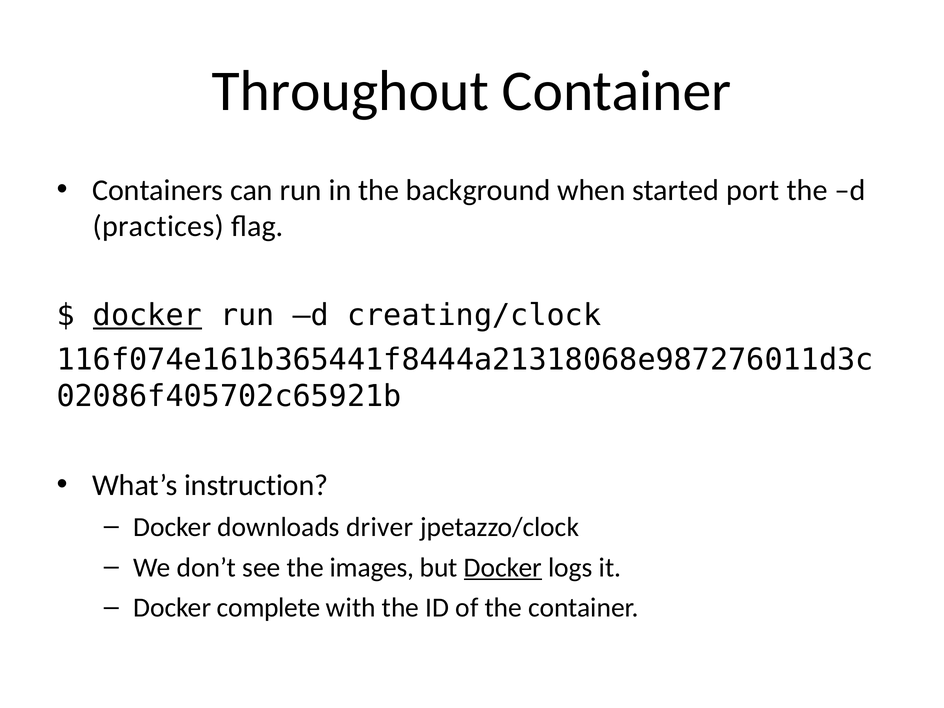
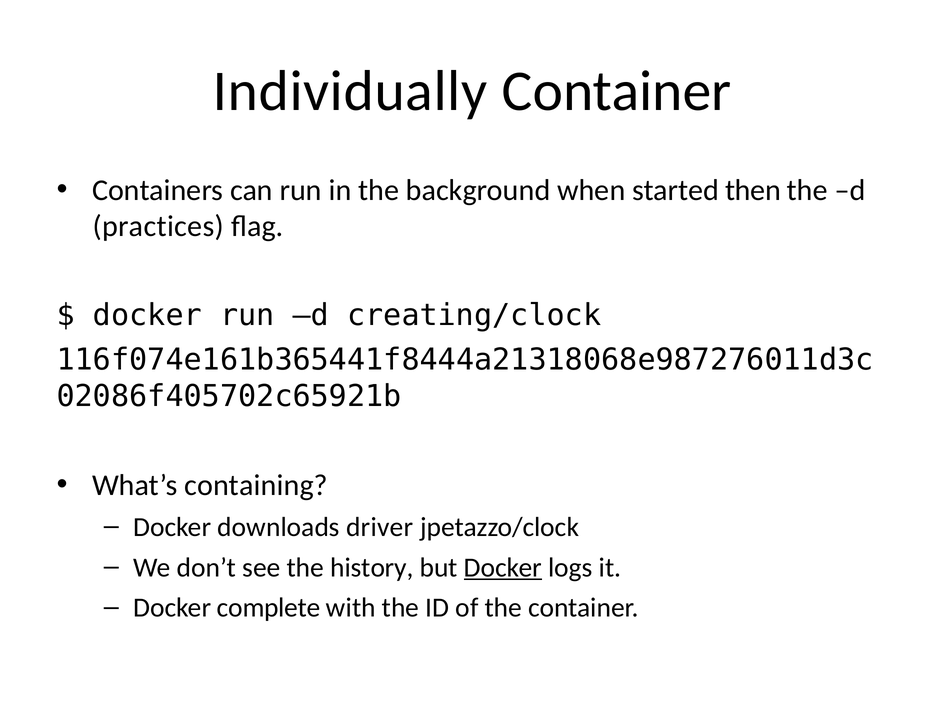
Throughout: Throughout -> Individually (350, 91)
port: port -> then (753, 190)
docker underline: present -> none (147, 315)
instruction: instruction -> containing (256, 485)
images: images -> history (372, 567)
